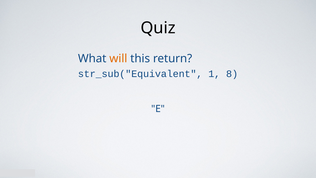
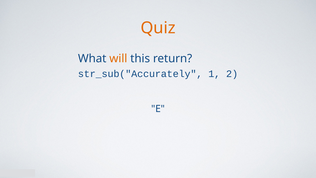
Quiz colour: black -> orange (158, 28)
str_sub("Equivalent: str_sub("Equivalent -> str_sub("Accurately (140, 74)
8: 8 -> 2 (232, 74)
